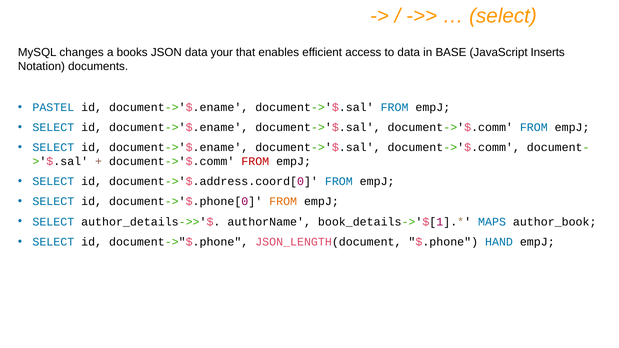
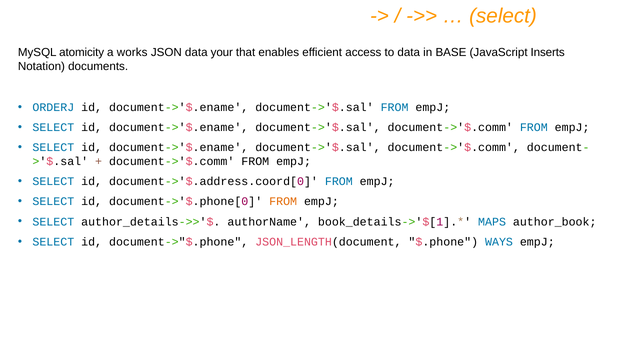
changes: changes -> atomicity (82, 53)
books: books -> works (132, 53)
PASTEL: PASTEL -> ORDERJ (53, 107)
FROM colour: red -> black (255, 162)
HAND: HAND -> WAYS (499, 242)
